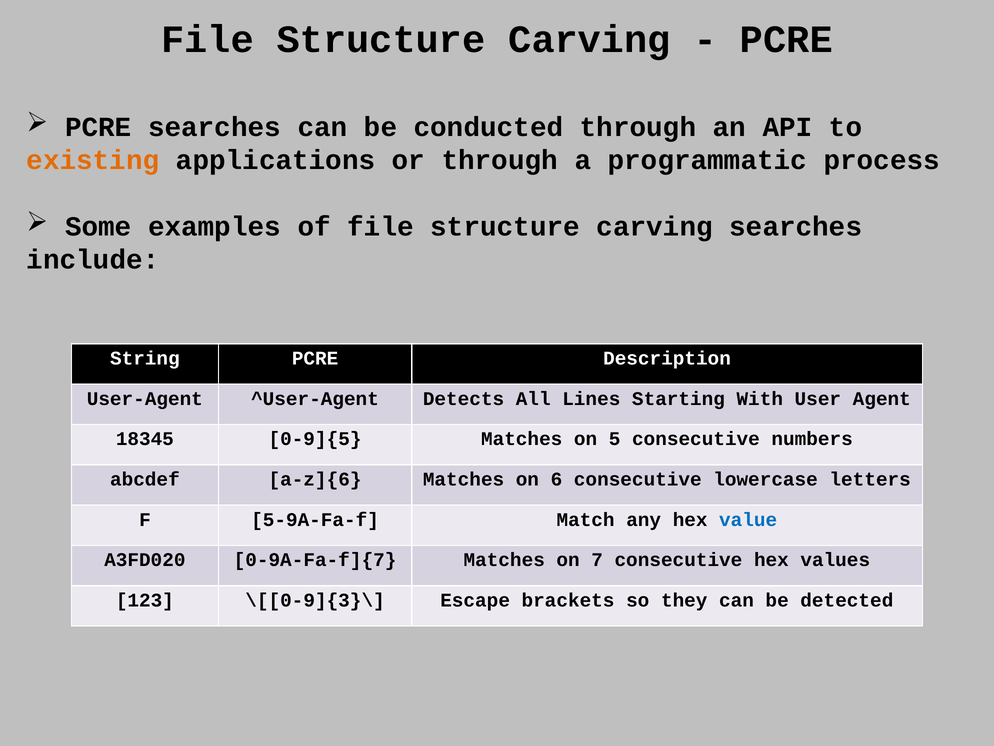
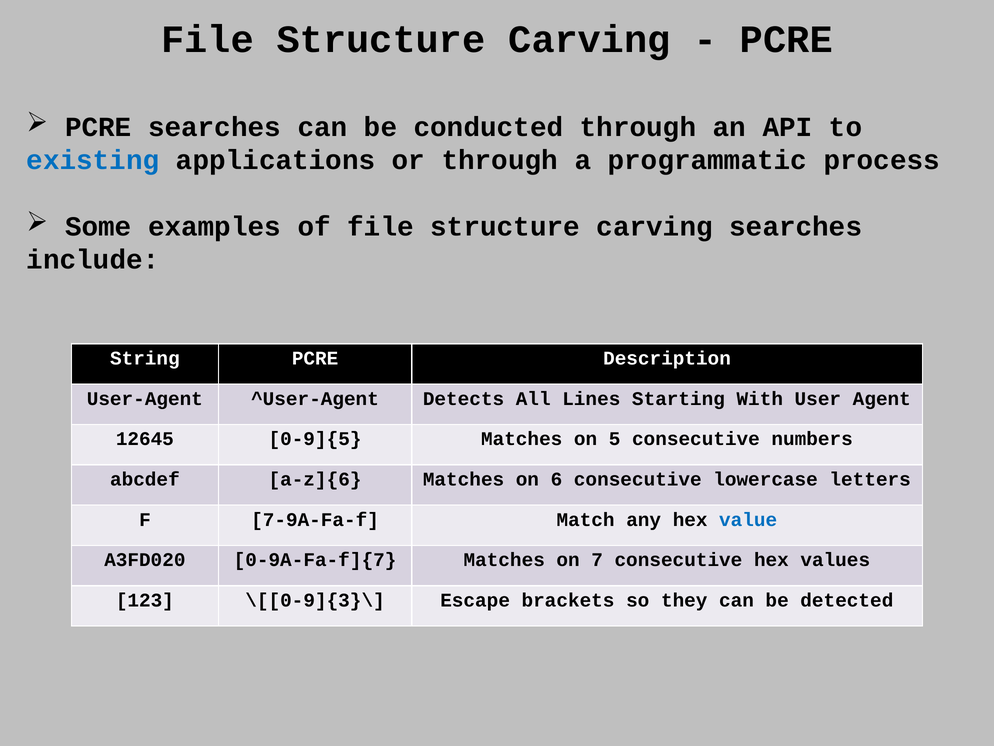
existing colour: orange -> blue (93, 160)
18345: 18345 -> 12645 (145, 439)
5-9A-Fa-f: 5-9A-Fa-f -> 7-9A-Fa-f (315, 519)
